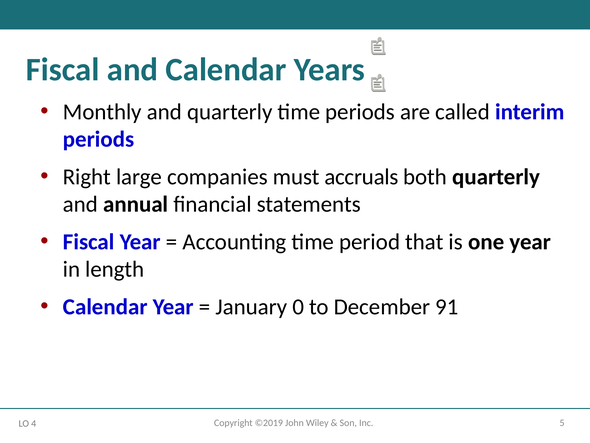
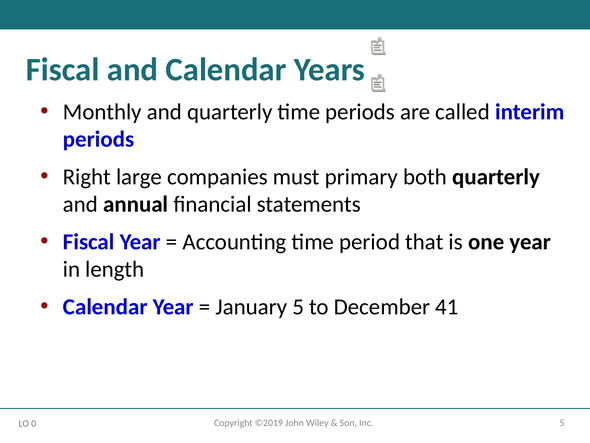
accruals: accruals -> primary (361, 177)
January 0: 0 -> 5 (298, 306)
91: 91 -> 41 (447, 306)
4: 4 -> 0 (34, 423)
